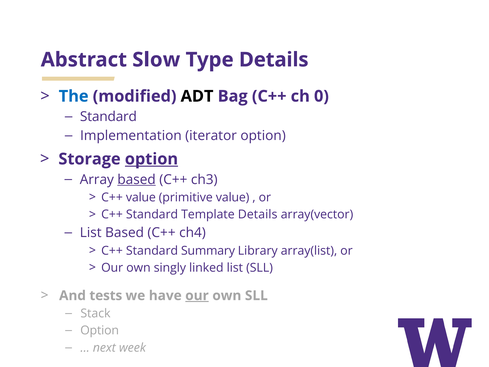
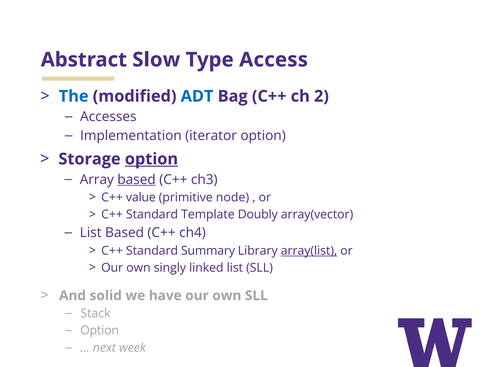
Type Details: Details -> Access (274, 60)
ADT colour: black -> blue (197, 96)
0: 0 -> 2 (321, 96)
Standard: Standard -> Accesses (108, 117)
primitive value: value -> node (233, 197)
Template Details: Details -> Doubly (258, 214)
array(list underline: none -> present (309, 250)
tests: tests -> solid (106, 295)
our underline: present -> none (197, 295)
